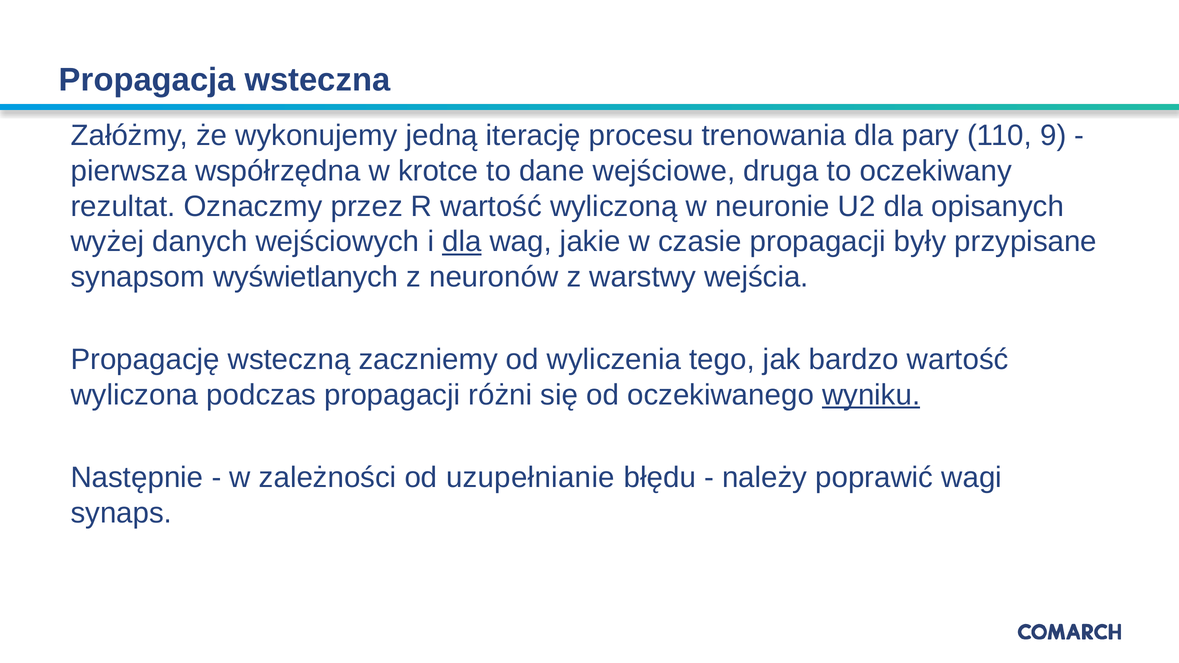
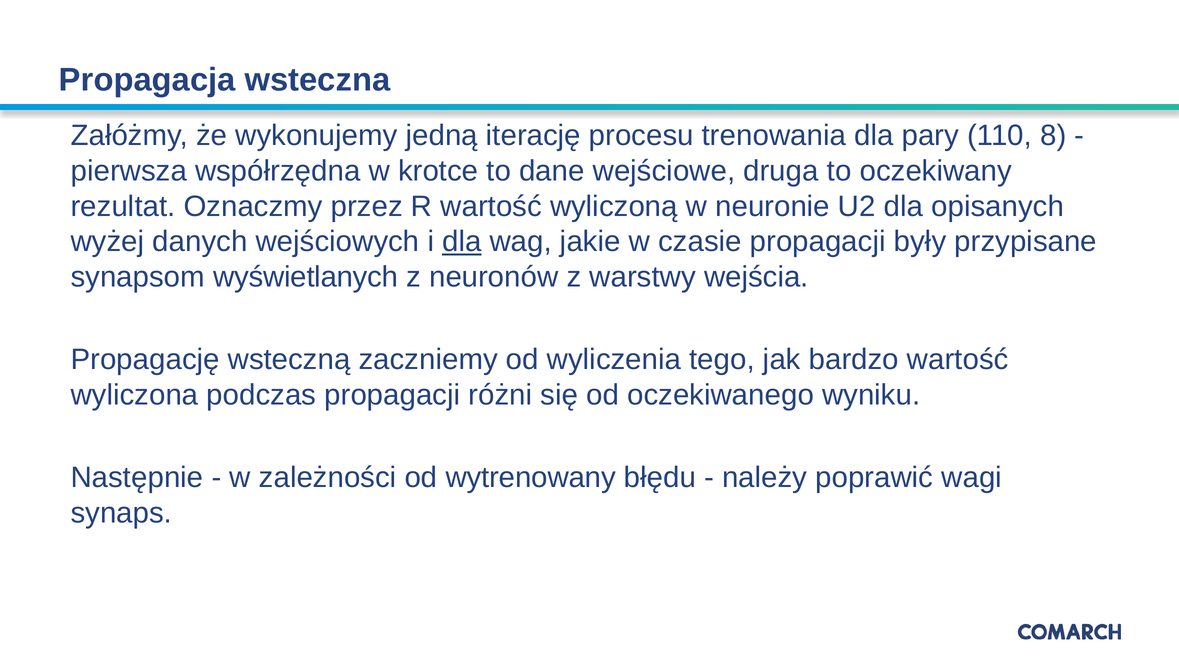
9: 9 -> 8 (1053, 136)
wyniku underline: present -> none (871, 395)
uzupełnianie: uzupełnianie -> wytrenowany (531, 478)
